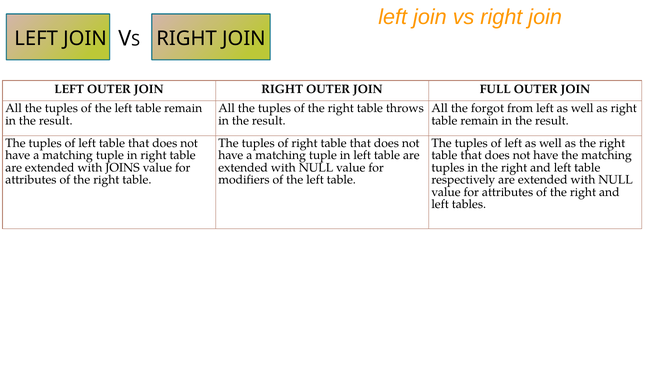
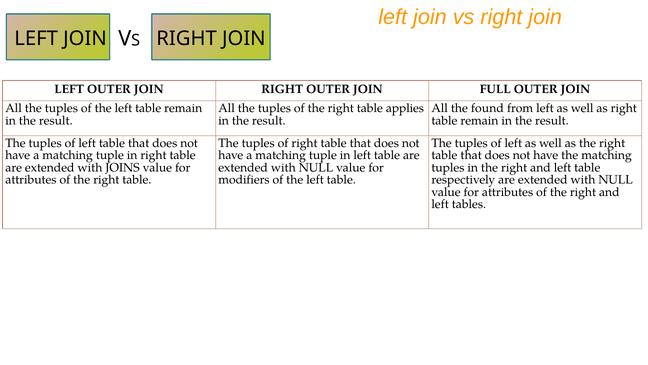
throws: throws -> applies (405, 108)
forgot: forgot -> found (487, 108)
